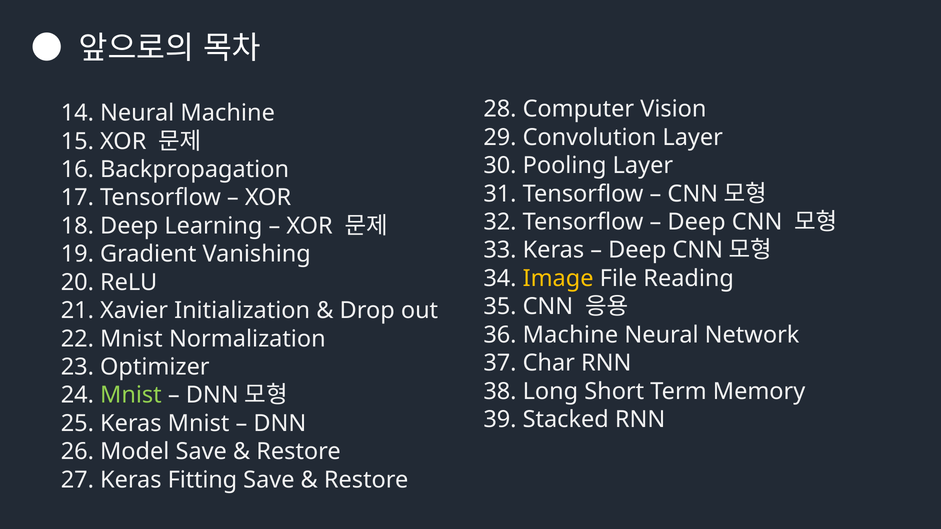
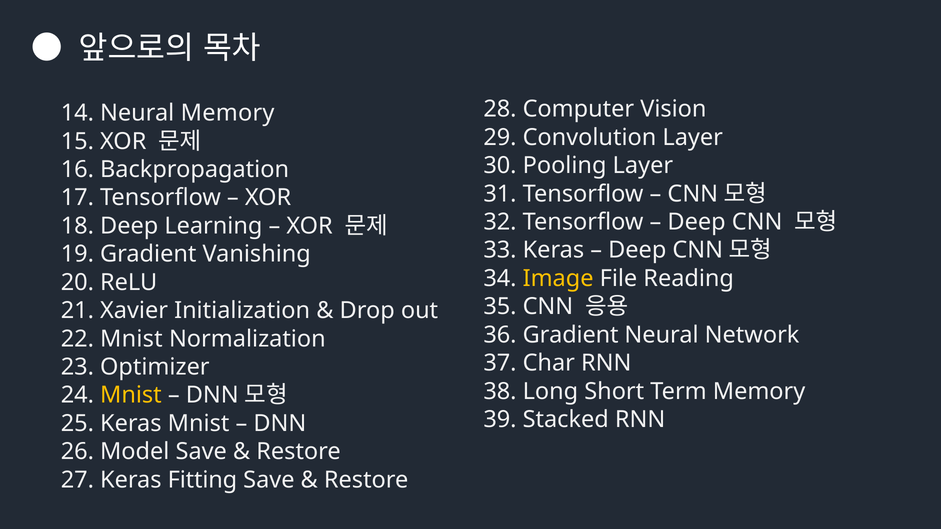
Neural Machine: Machine -> Memory (228, 113)
36 Machine: Machine -> Gradient (571, 335)
Mnist colour: light green -> yellow (131, 395)
